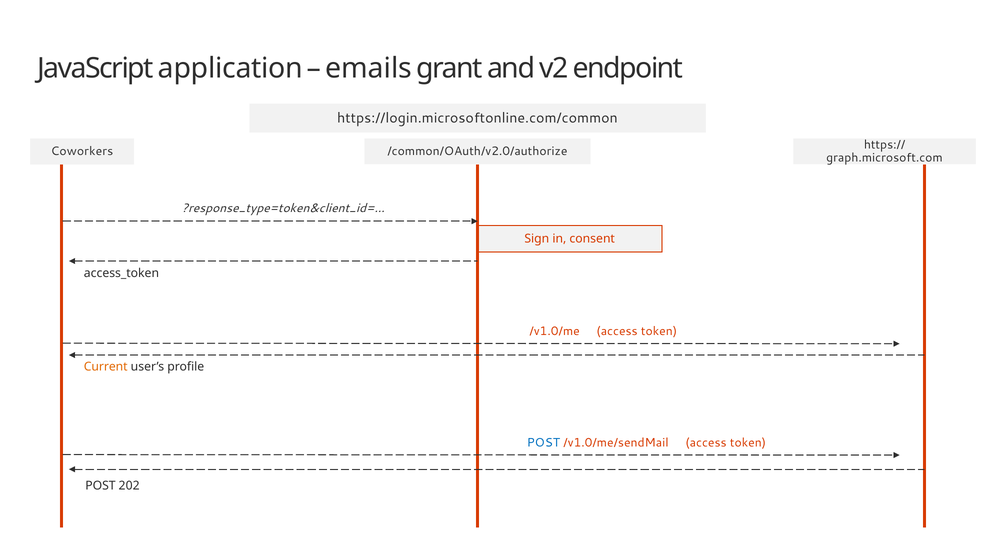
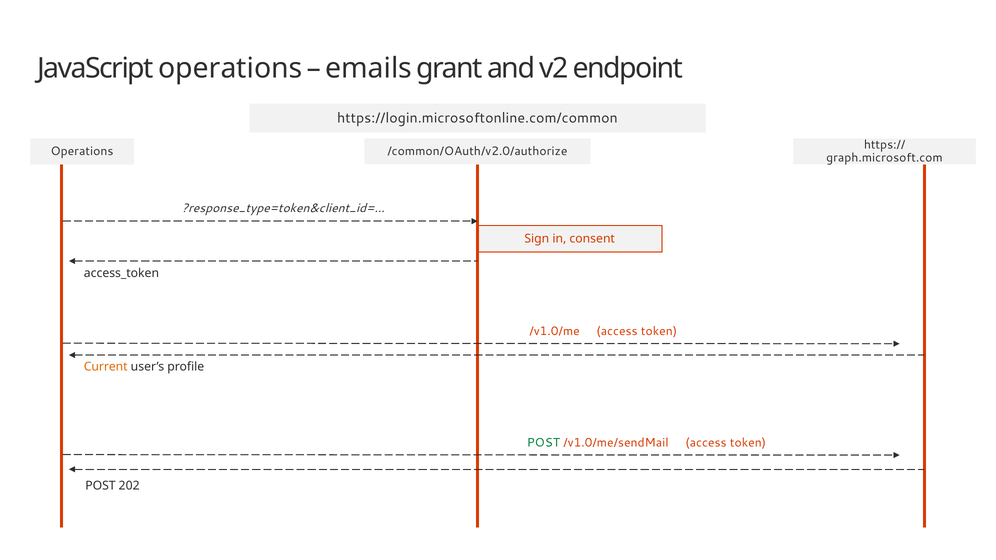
JavaScript application: application -> operations (230, 68)
Coworkers: Coworkers -> Operations (82, 151)
POST colour: blue -> green (543, 443)
